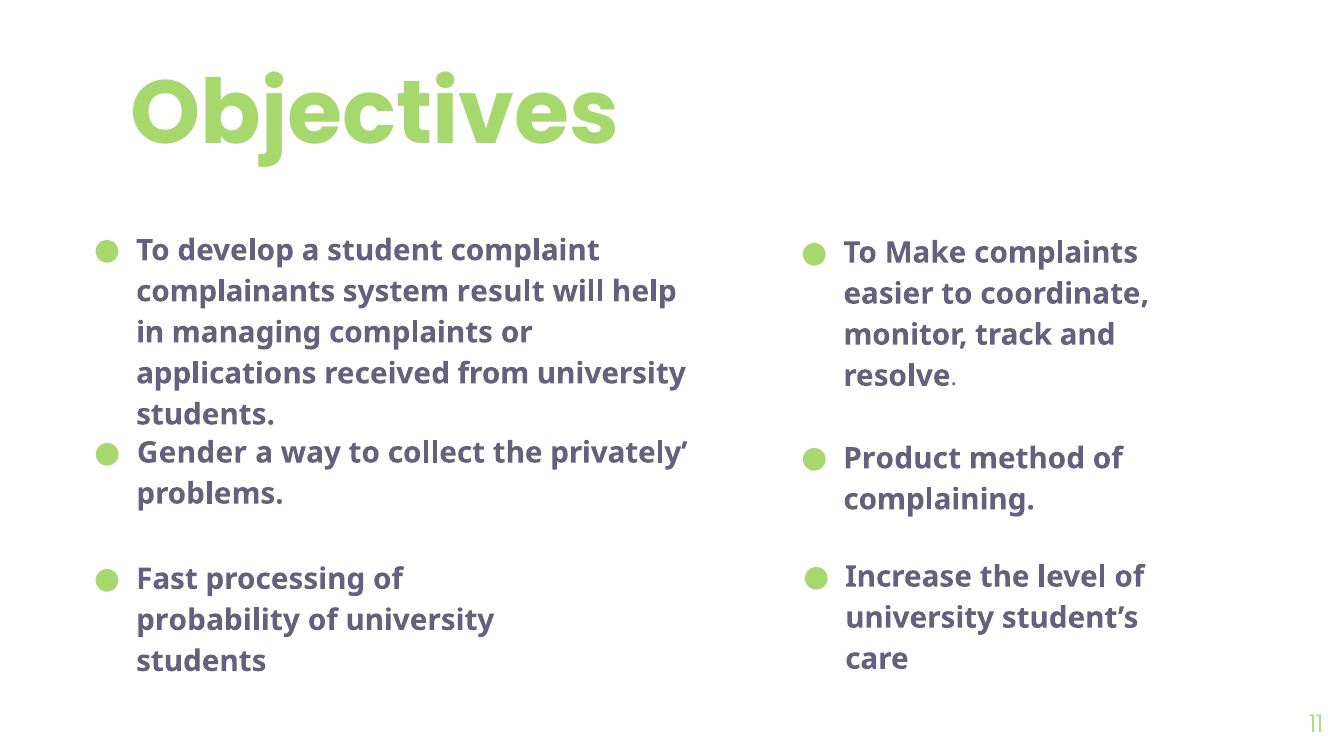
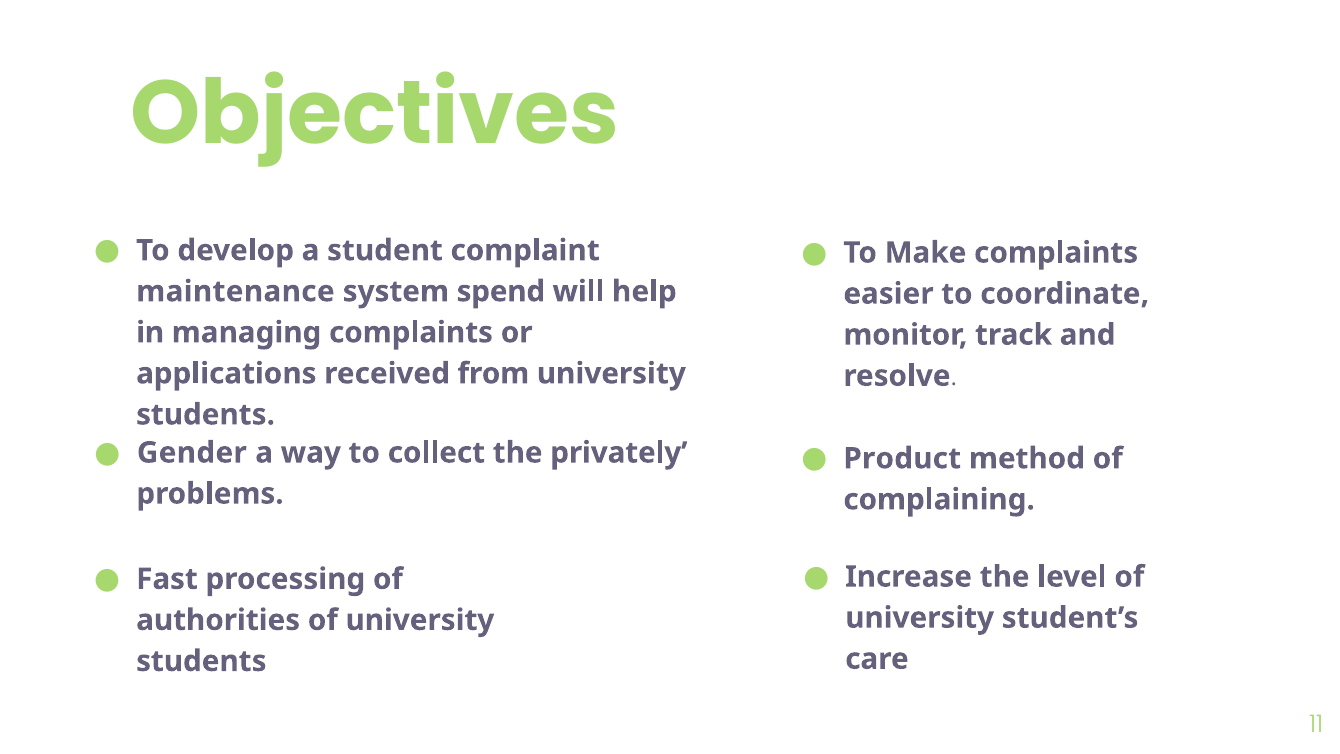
complainants: complainants -> maintenance (235, 291)
result: result -> spend (501, 291)
probability: probability -> authorities (218, 620)
